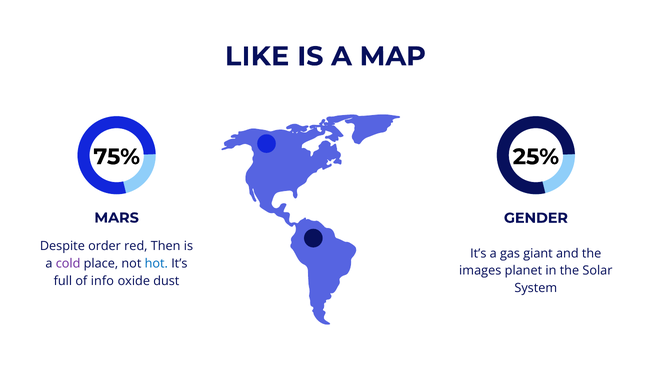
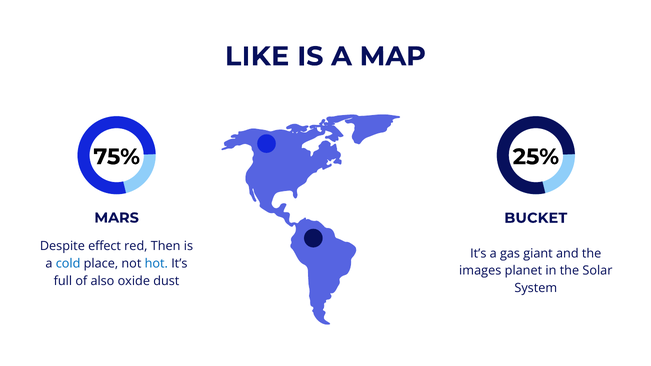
GENDER: GENDER -> BUCKET (536, 218)
order: order -> effect (105, 246)
cold colour: purple -> blue (68, 264)
info: info -> also (102, 281)
